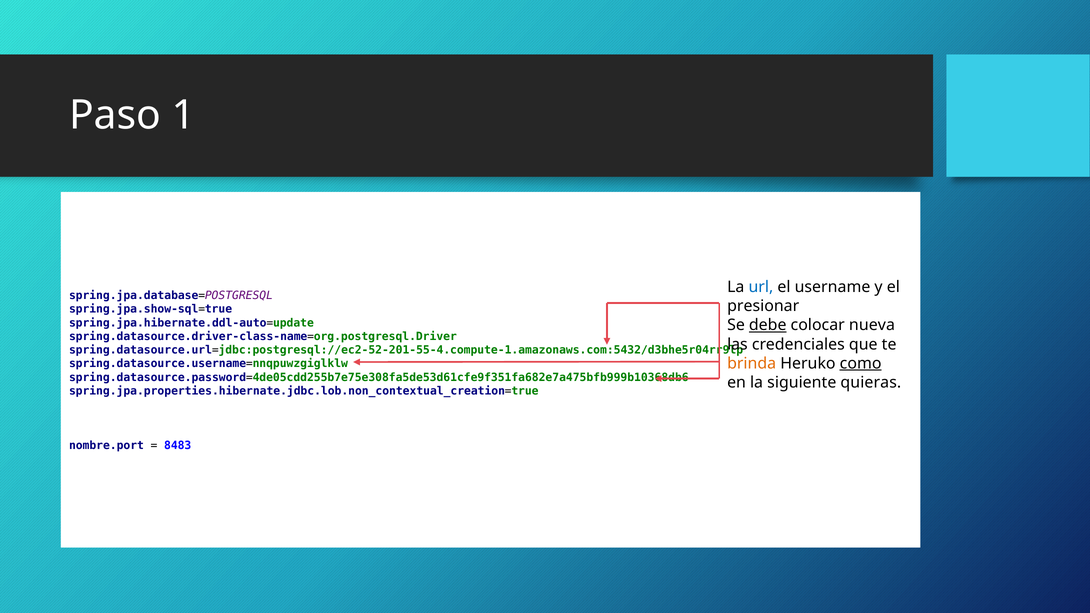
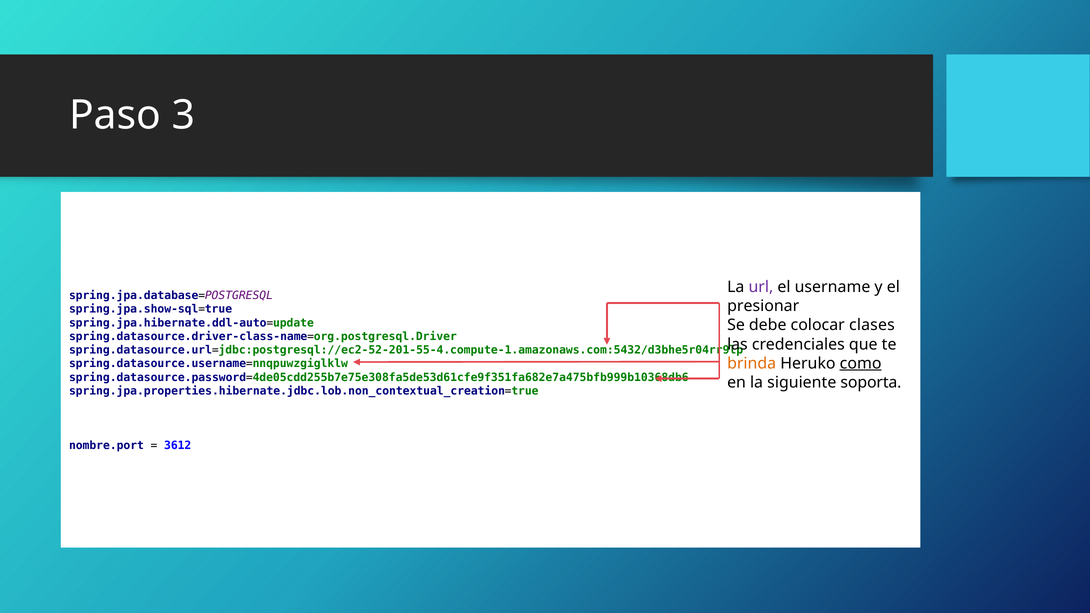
1: 1 -> 3 (183, 115)
url colour: blue -> purple (761, 287)
debe underline: present -> none (768, 325)
nueva: nueva -> clases (872, 325)
quieras: quieras -> soporta (871, 383)
8483: 8483 -> 3612 (178, 446)
